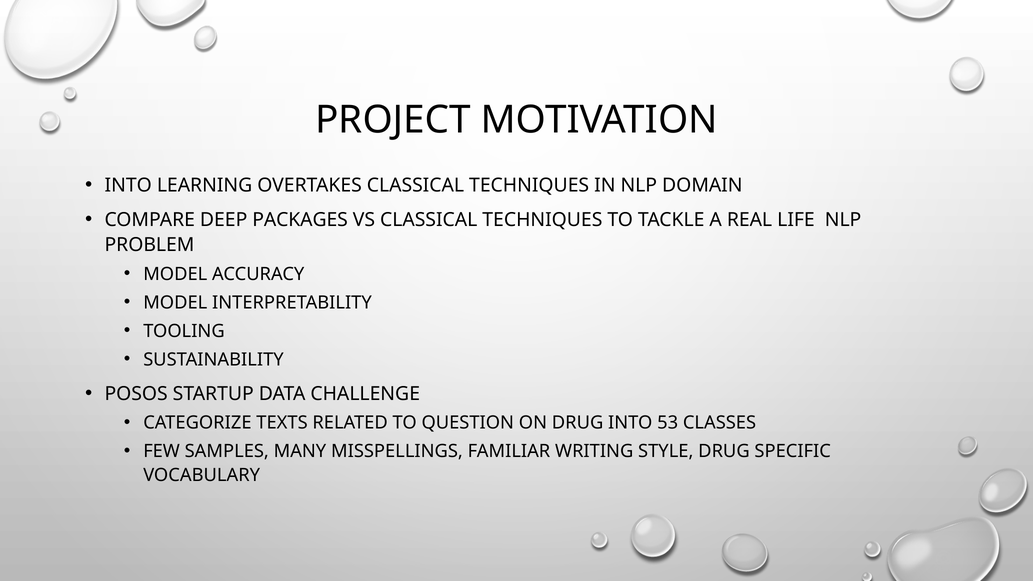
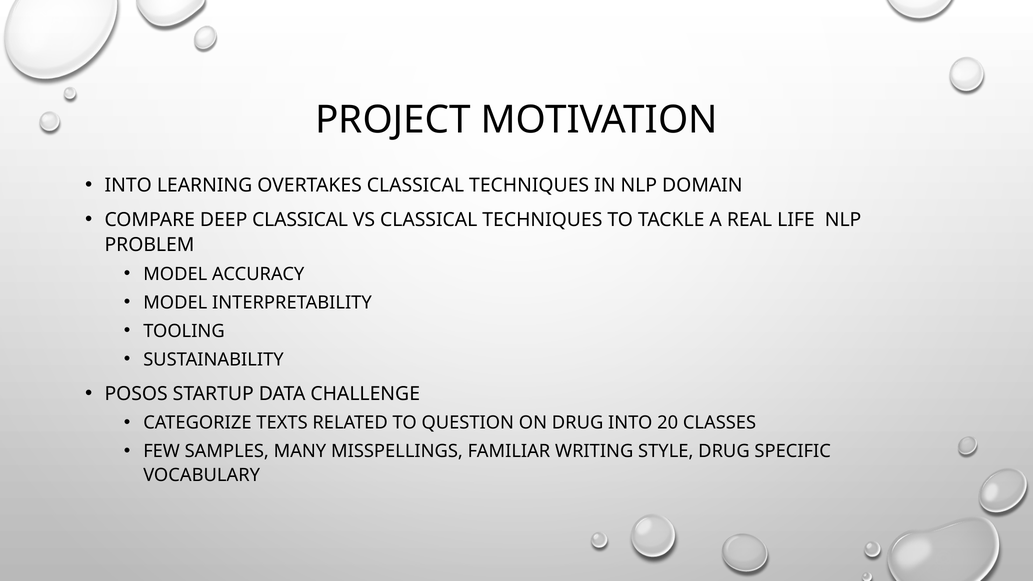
DEEP PACKAGES: PACKAGES -> CLASSICAL (300, 220)
53: 53 -> 20 (668, 423)
